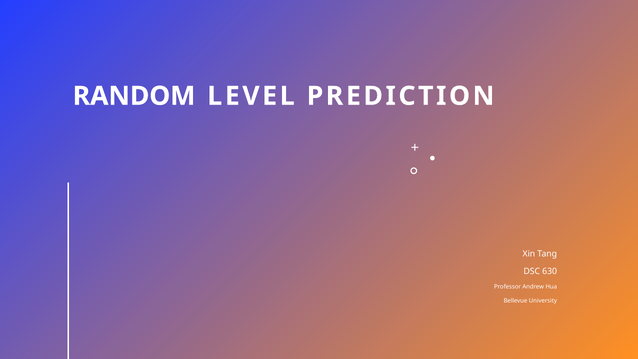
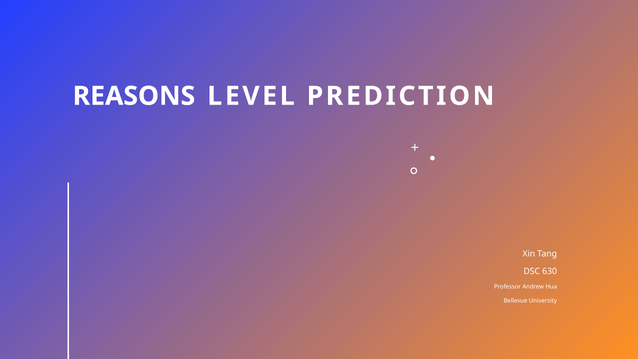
RANDOM: RANDOM -> REASONS (134, 96)
